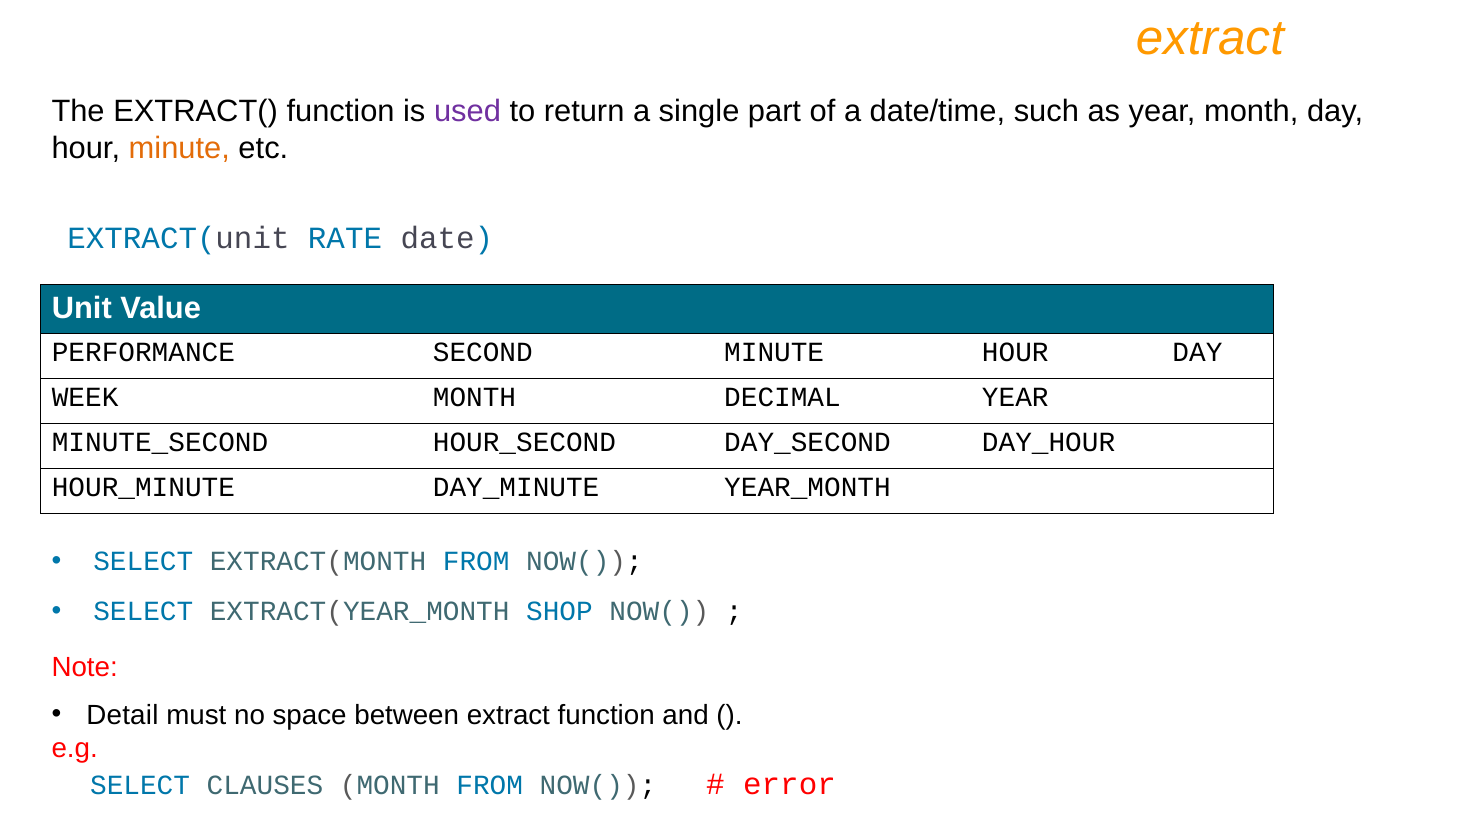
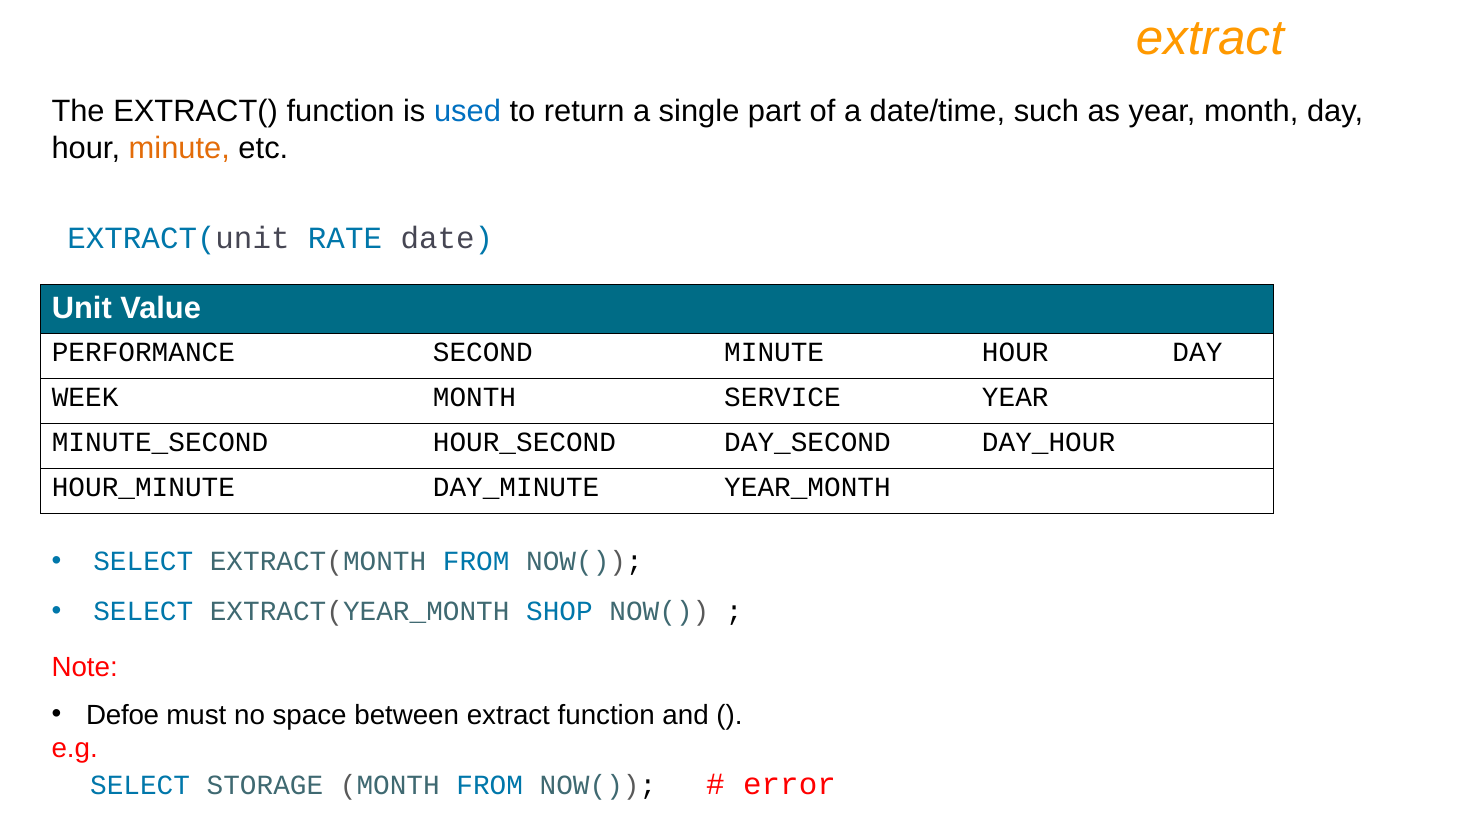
used colour: purple -> blue (467, 111)
DECIMAL: DECIMAL -> SERVICE (783, 398)
Detail: Detail -> Defoe (123, 716)
CLAUSES: CLAUSES -> STORAGE (265, 785)
